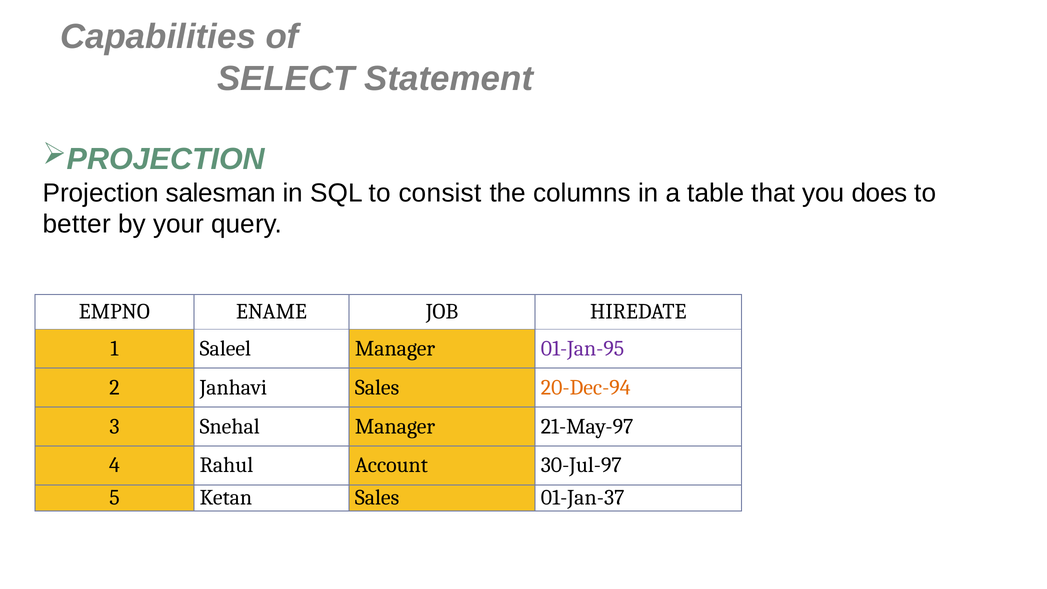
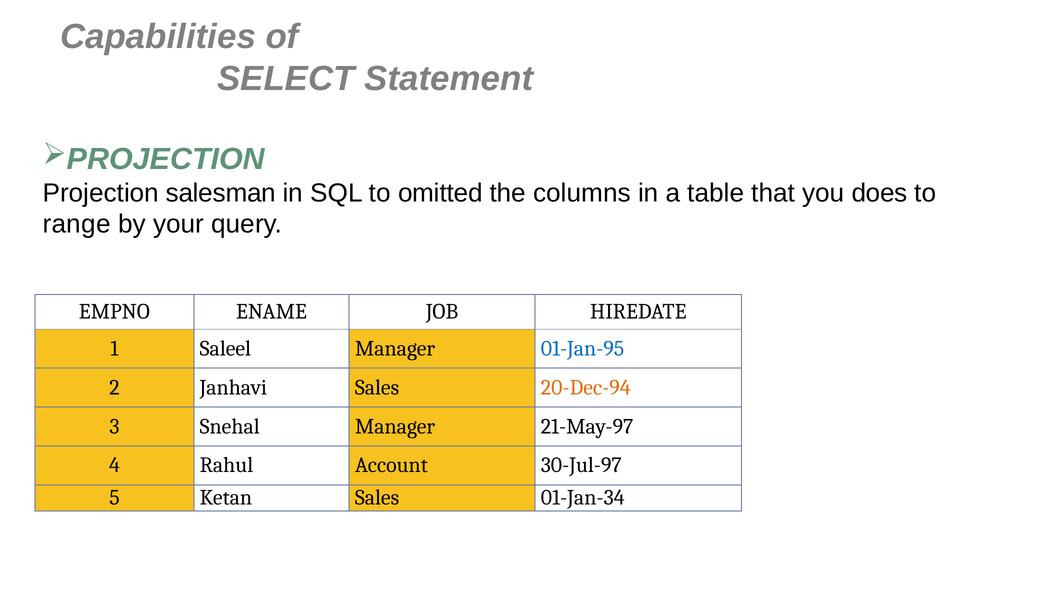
consist: consist -> omitted (440, 193)
better: better -> range (77, 224)
01-Jan-95 colour: purple -> blue (583, 348)
01-Jan-37: 01-Jan-37 -> 01-Jan-34 (583, 498)
